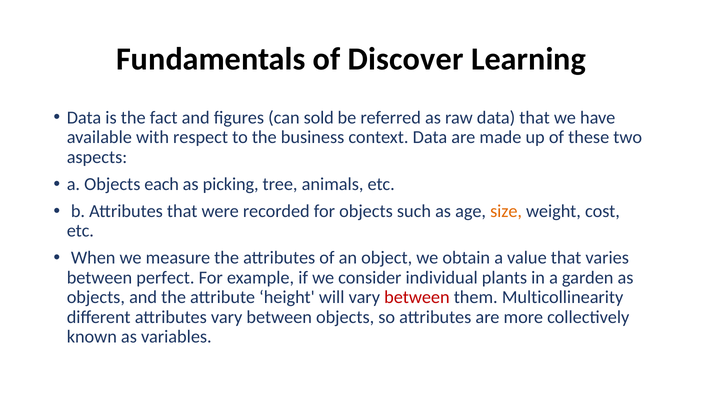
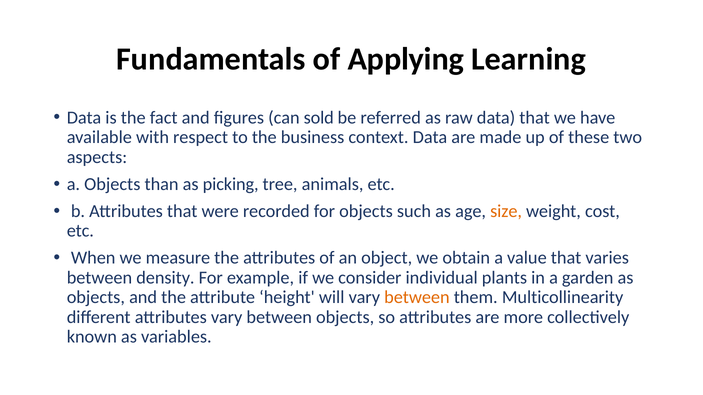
Discover: Discover -> Applying (406, 59)
each: each -> than (162, 184)
perfect: perfect -> density (165, 278)
between colour: red -> orange (417, 298)
